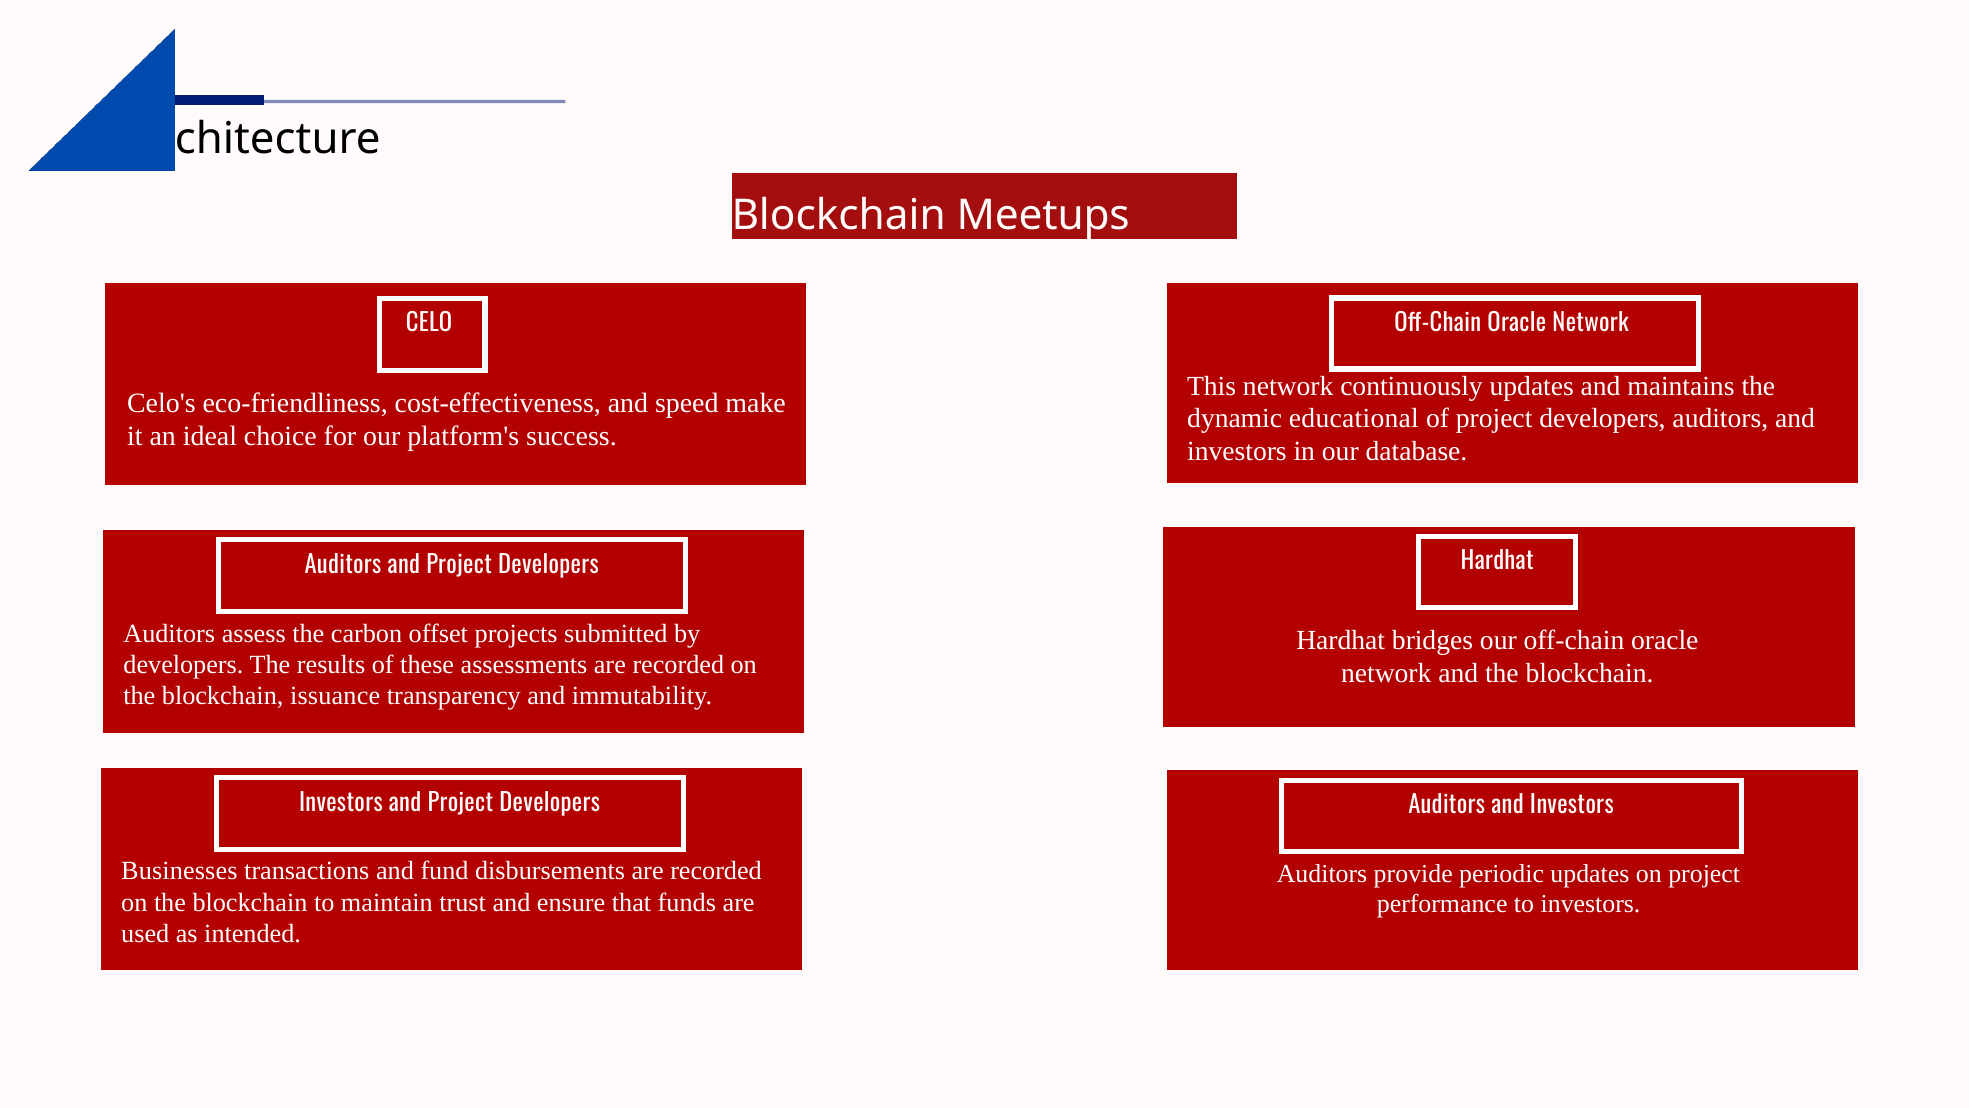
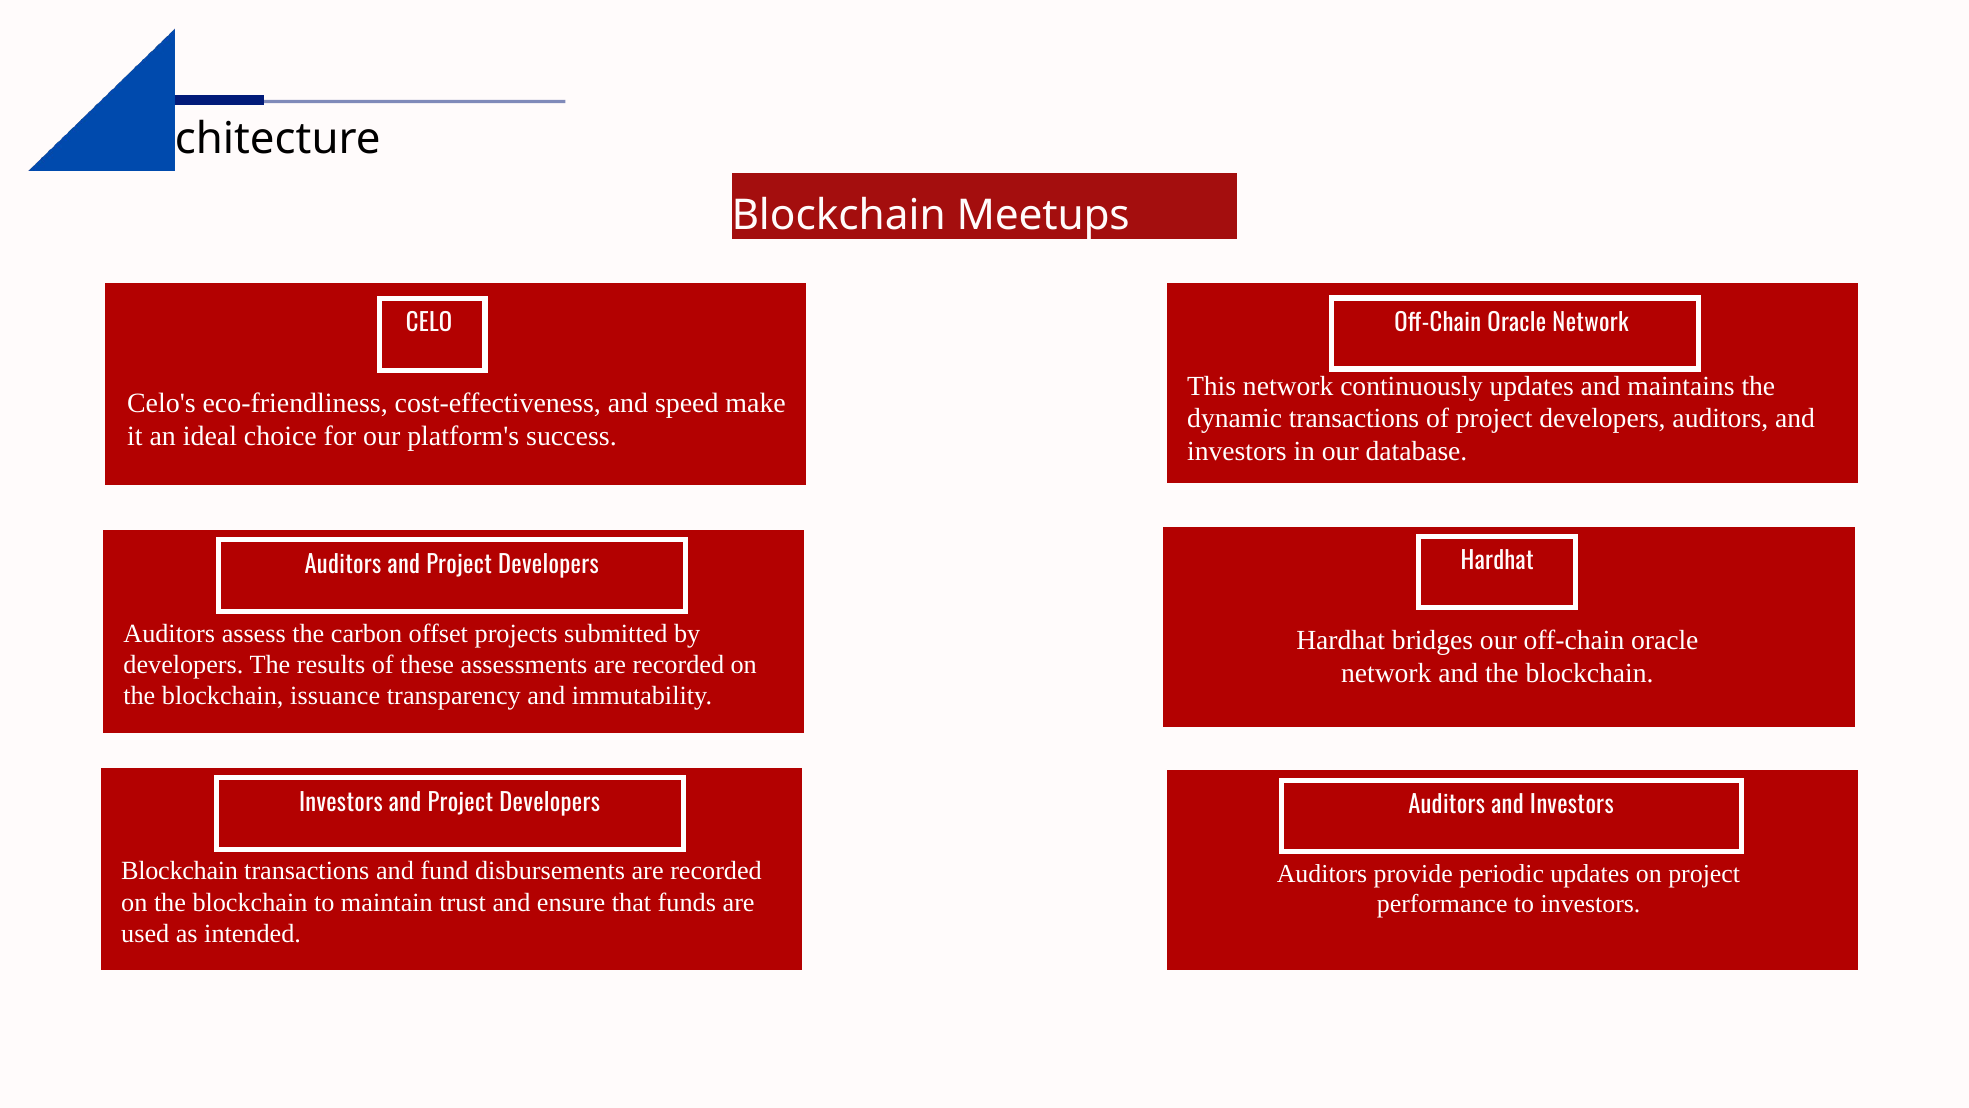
dynamic educational: educational -> transactions (1354, 419)
Businesses: Businesses -> Blockchain (180, 871)
